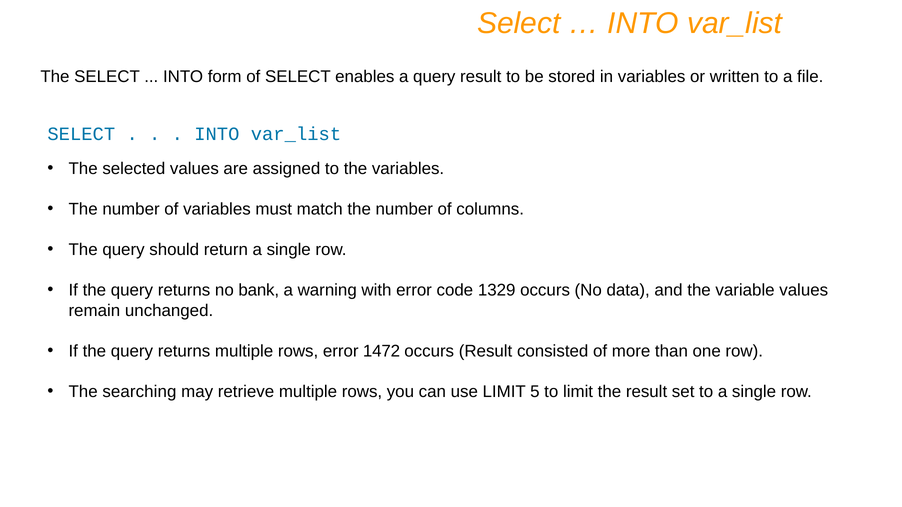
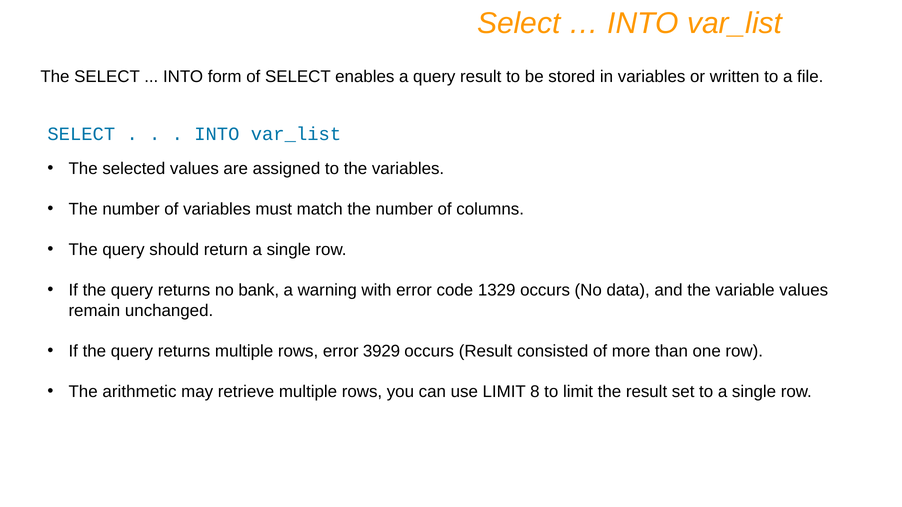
1472: 1472 -> 3929 (382, 351)
searching: searching -> arithmetic (139, 392)
5: 5 -> 8 (535, 392)
